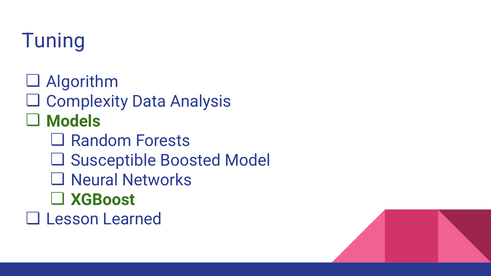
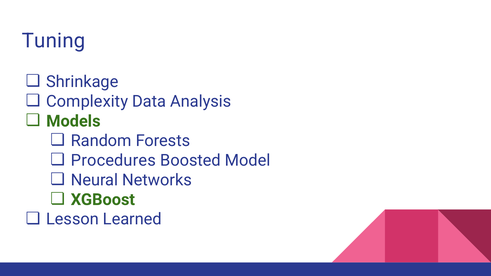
Algorithm: Algorithm -> Shrinkage (82, 82)
Susceptible: Susceptible -> Procedures (113, 160)
